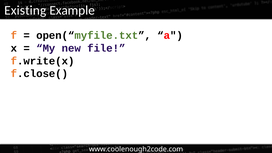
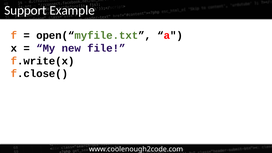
Existing: Existing -> Support (25, 10)
